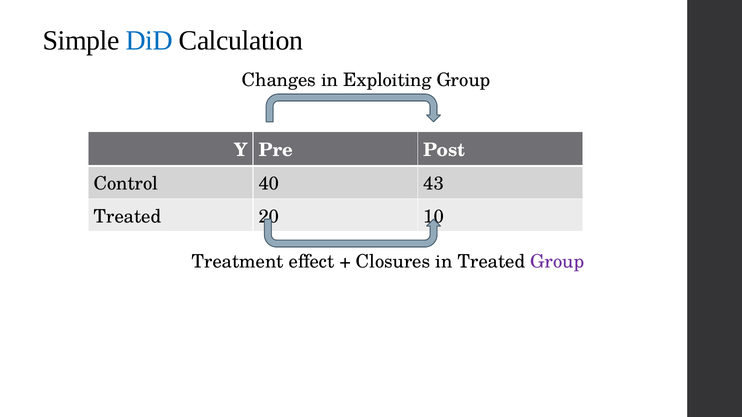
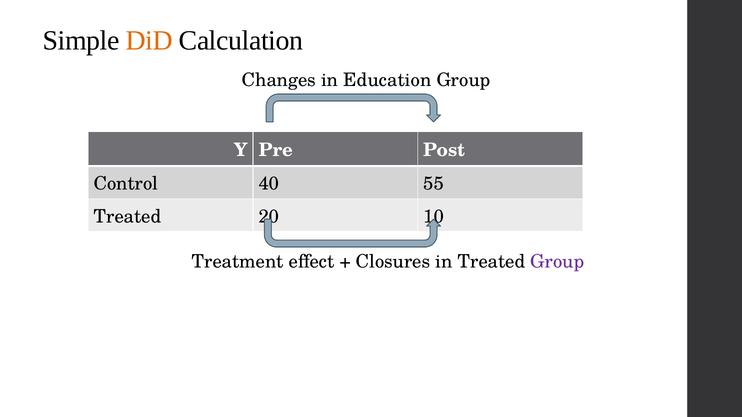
DiD colour: blue -> orange (149, 41)
Exploiting: Exploiting -> Education (387, 80)
43: 43 -> 55 (434, 184)
